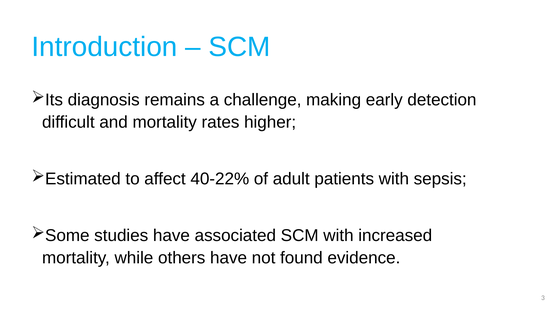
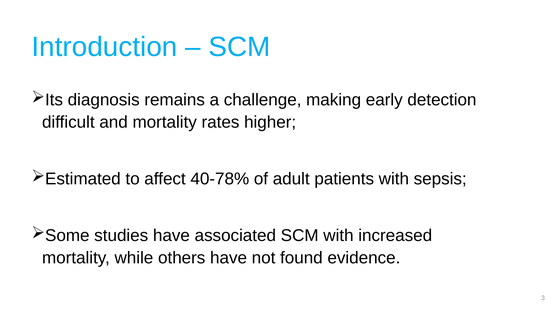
40-22%: 40-22% -> 40-78% (220, 179)
